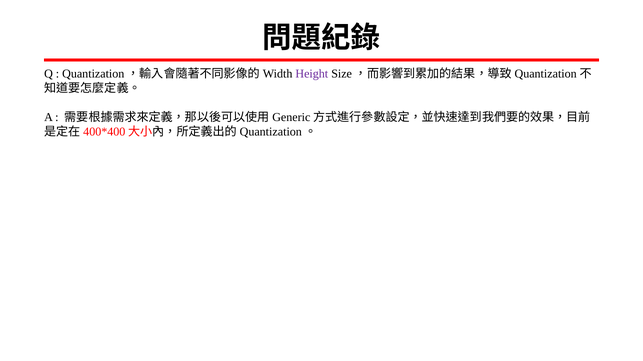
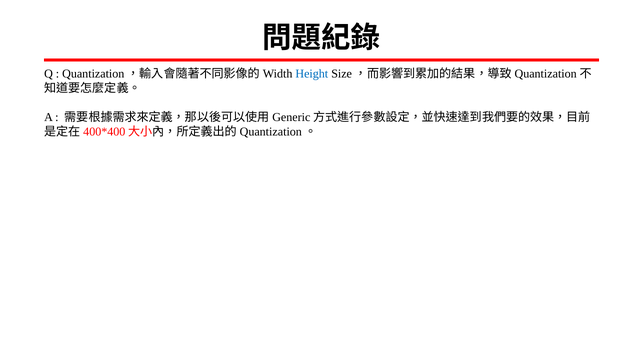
Height colour: purple -> blue (312, 74)
